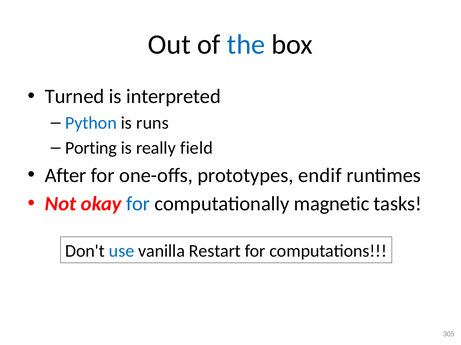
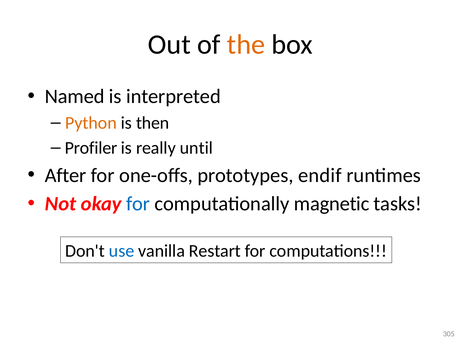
the colour: blue -> orange (246, 45)
Turned: Turned -> Named (75, 97)
Python colour: blue -> orange (91, 123)
runs: runs -> then (153, 123)
Porting: Porting -> Profiler (91, 148)
field: field -> until (196, 148)
